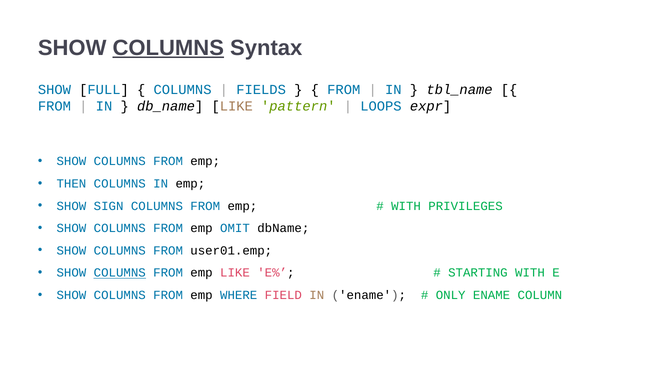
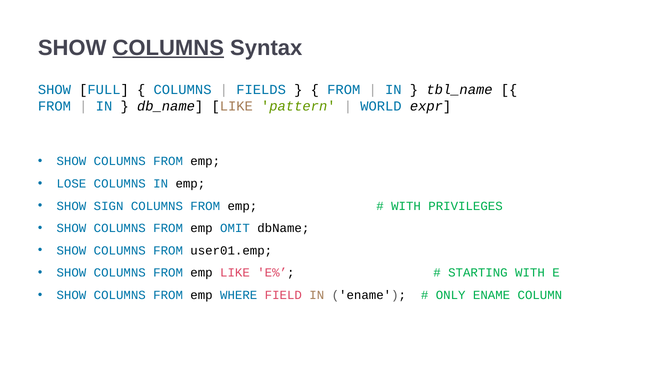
LOOPS: LOOPS -> WORLD (381, 106)
THEN: THEN -> LOSE (71, 184)
COLUMNS underline: present -> none (120, 273)
